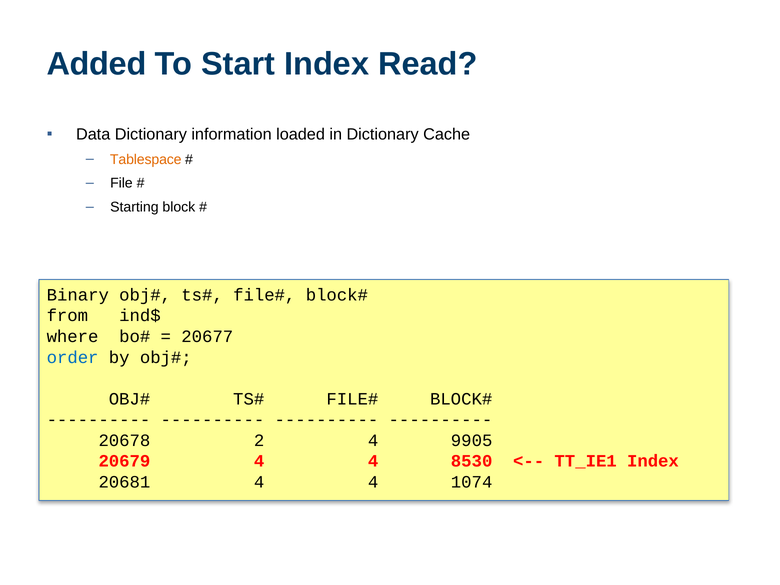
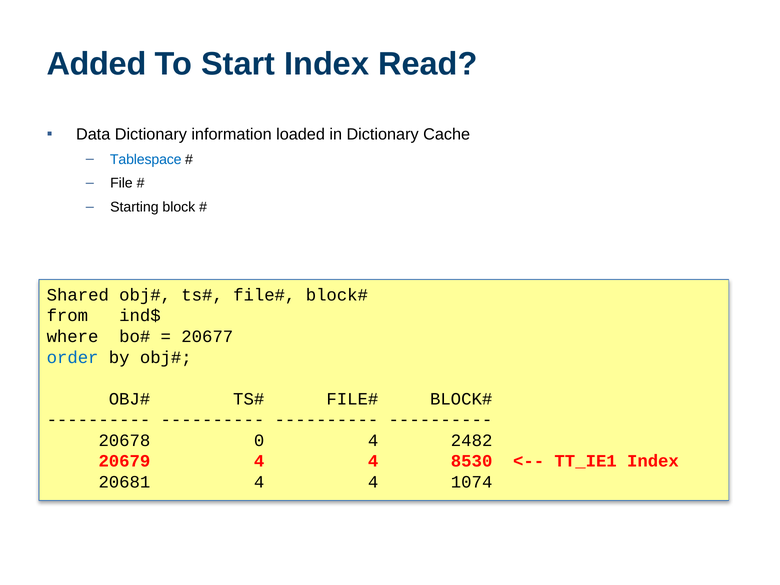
Tablespace colour: orange -> blue (146, 159)
Binary: Binary -> Shared (78, 295)
2: 2 -> 0 (259, 440)
9905: 9905 -> 2482 (472, 440)
